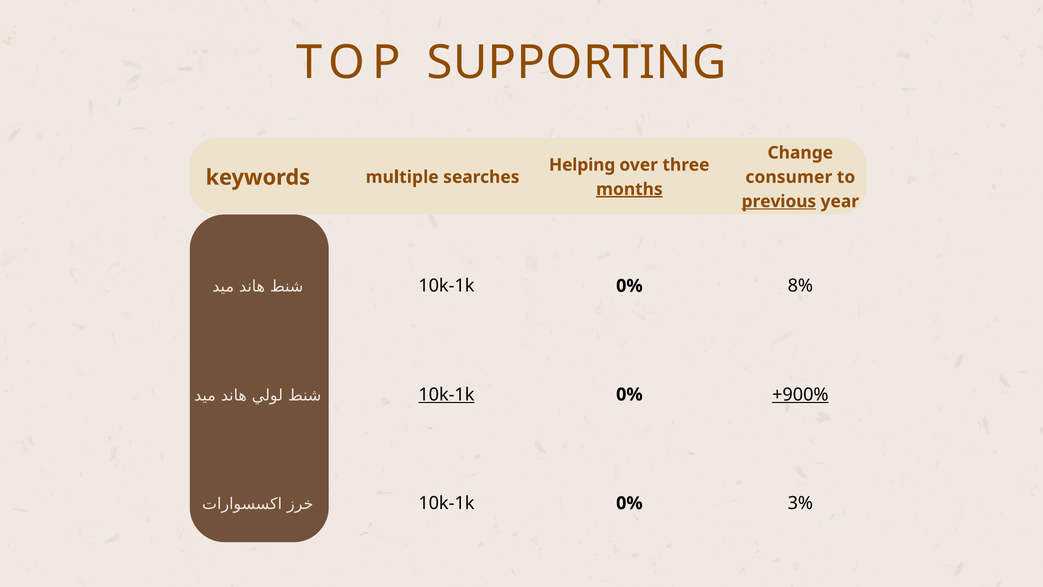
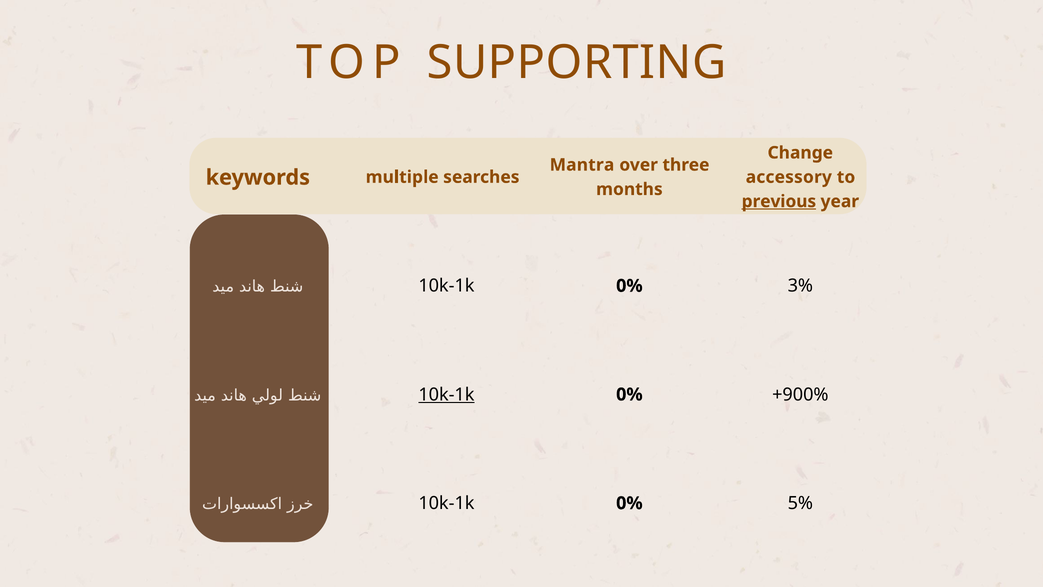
Helping: Helping -> Mantra (582, 165)
consumer: consumer -> accessory (789, 177)
months underline: present -> none (629, 189)
8%: 8% -> 3% (800, 286)
+900% underline: present -> none (800, 394)
3%: 3% -> 5% (800, 503)
